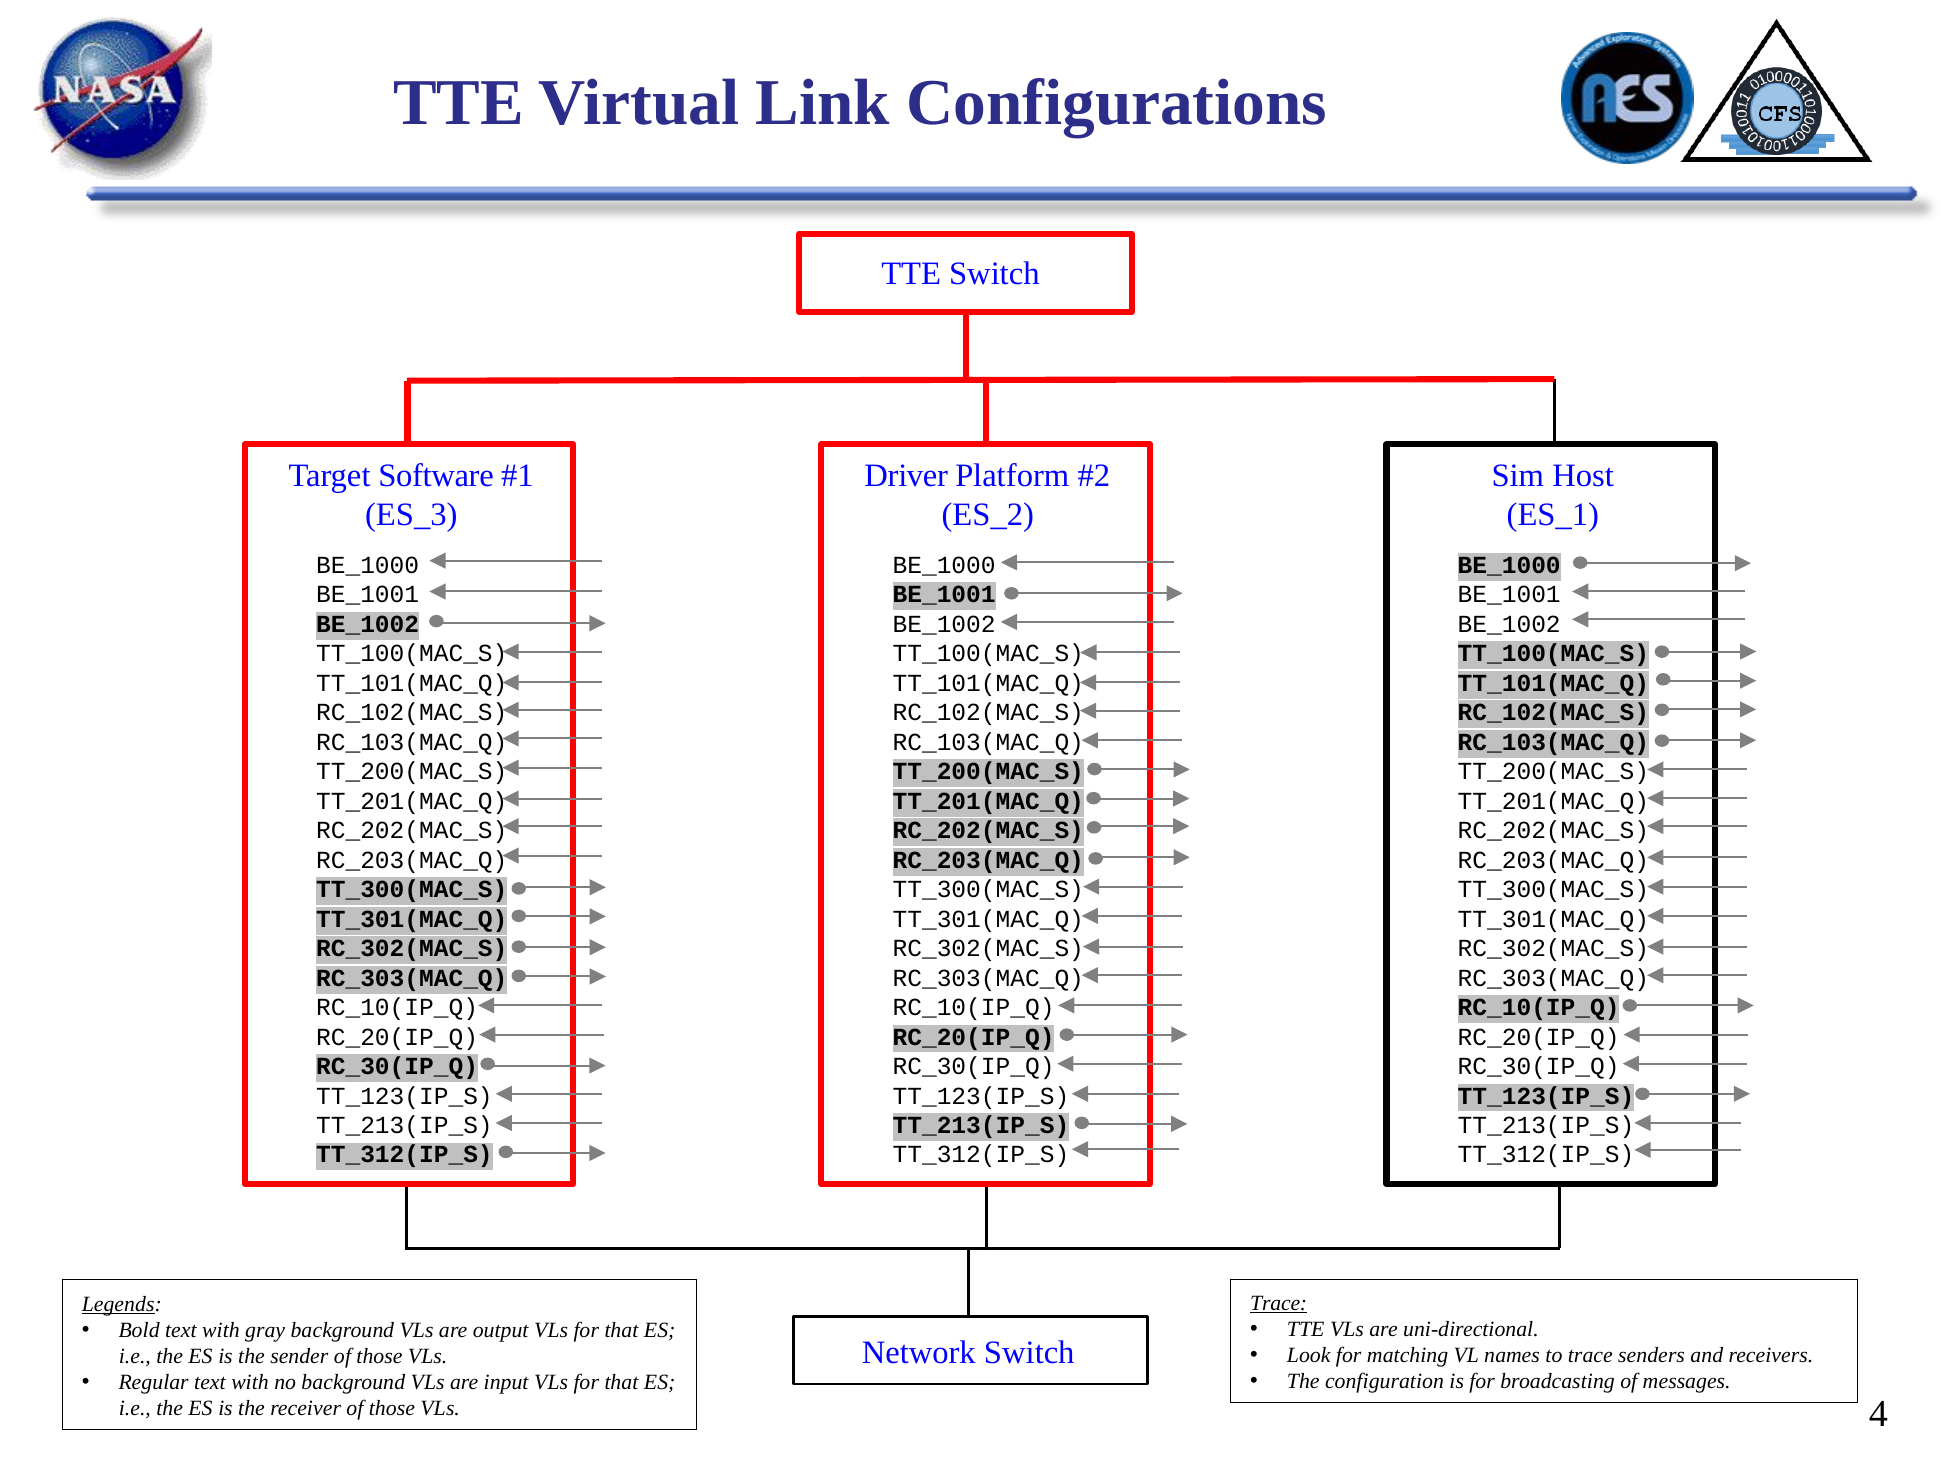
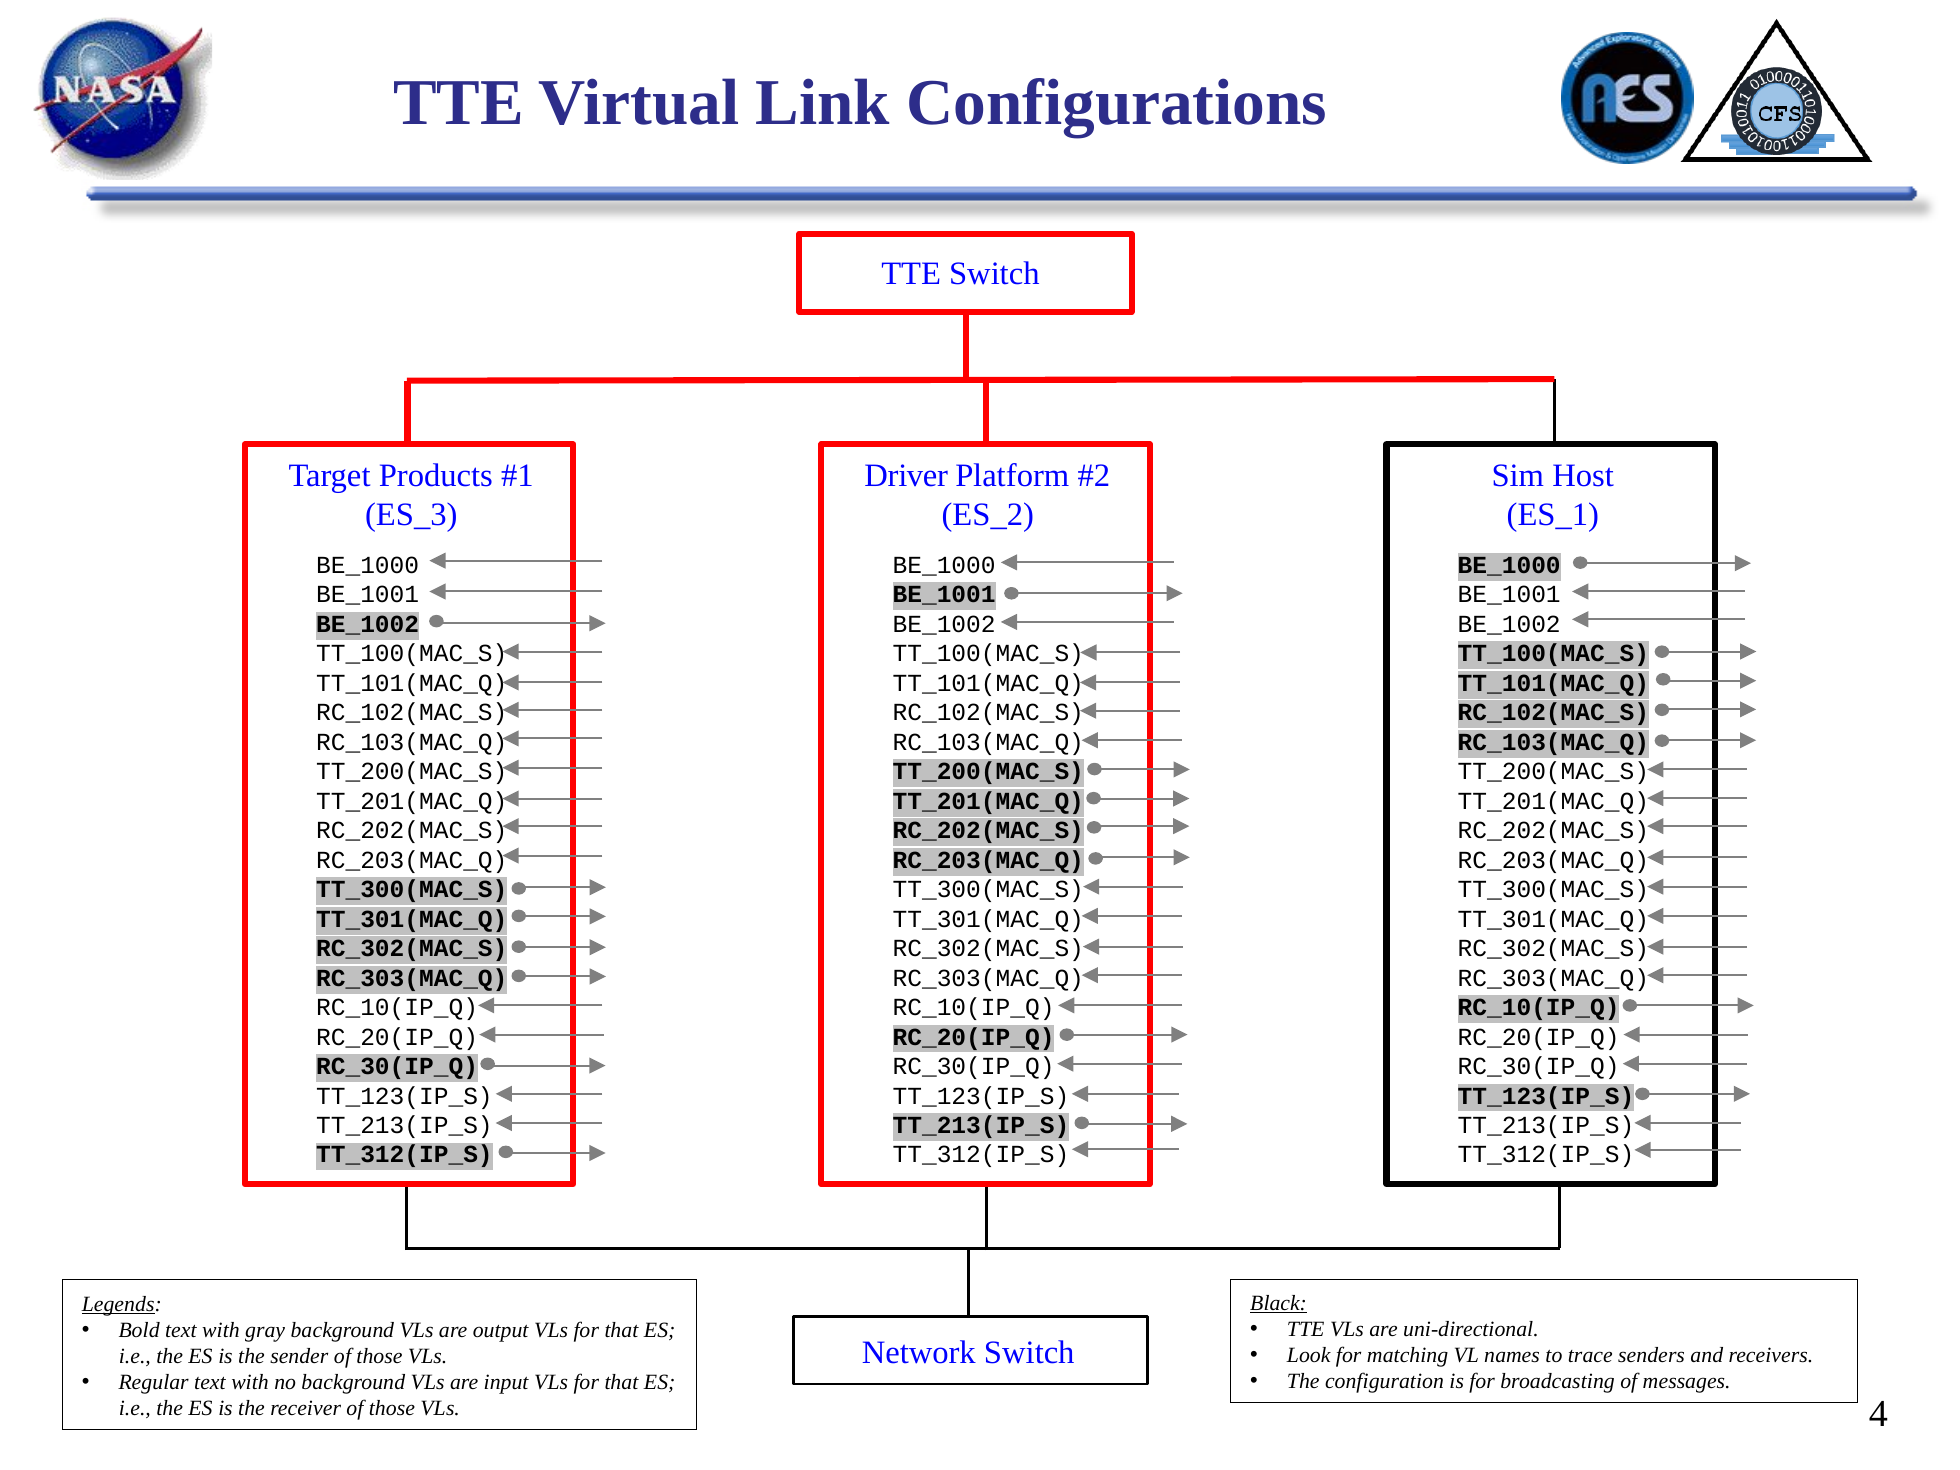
Software: Software -> Products (436, 475)
Trace: Trace -> Black (1279, 1303)
